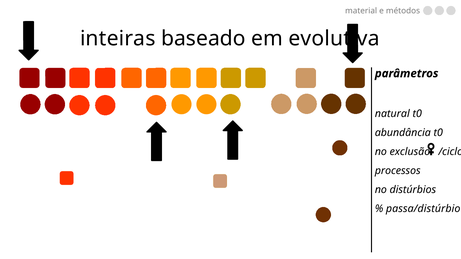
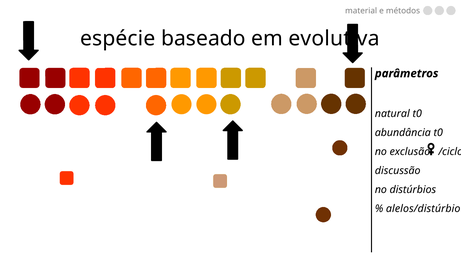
inteiras: inteiras -> espécie (118, 39)
processos: processos -> discussão (398, 171)
passa/distúrbio: passa/distúrbio -> alelos/distúrbio (423, 209)
